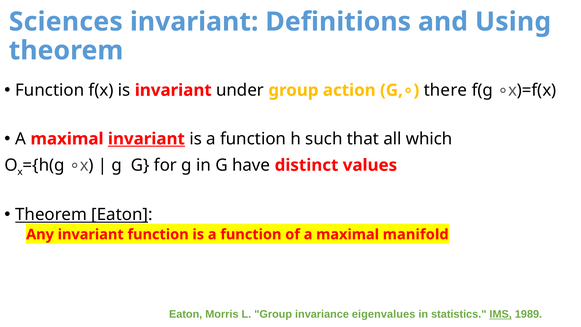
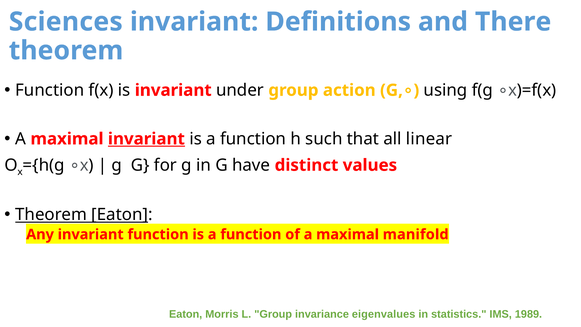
Using: Using -> There (513, 22)
there: there -> using (445, 90)
which: which -> linear (429, 139)
IMS underline: present -> none (501, 314)
